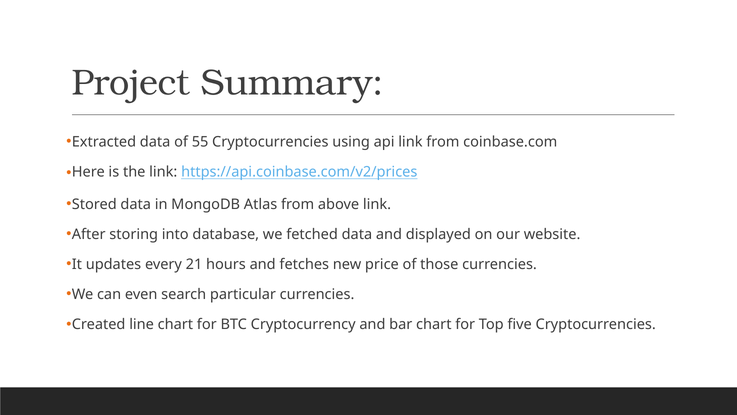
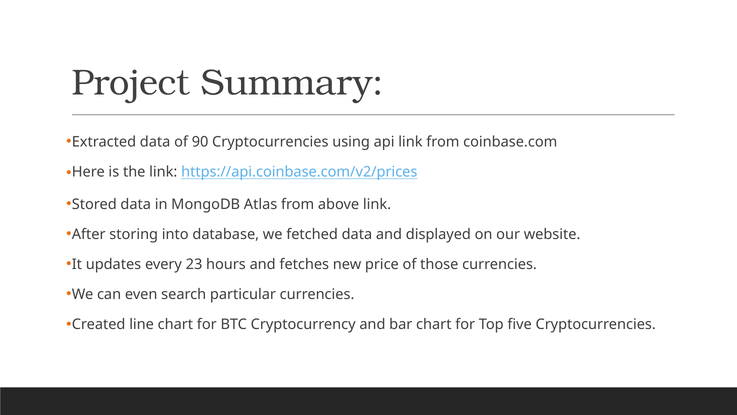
55: 55 -> 90 (200, 142)
21: 21 -> 23 (194, 264)
